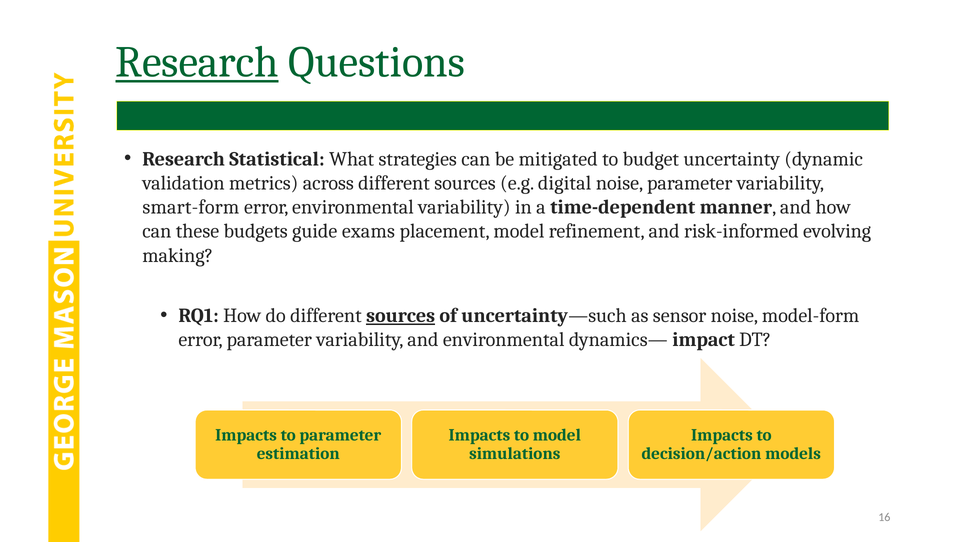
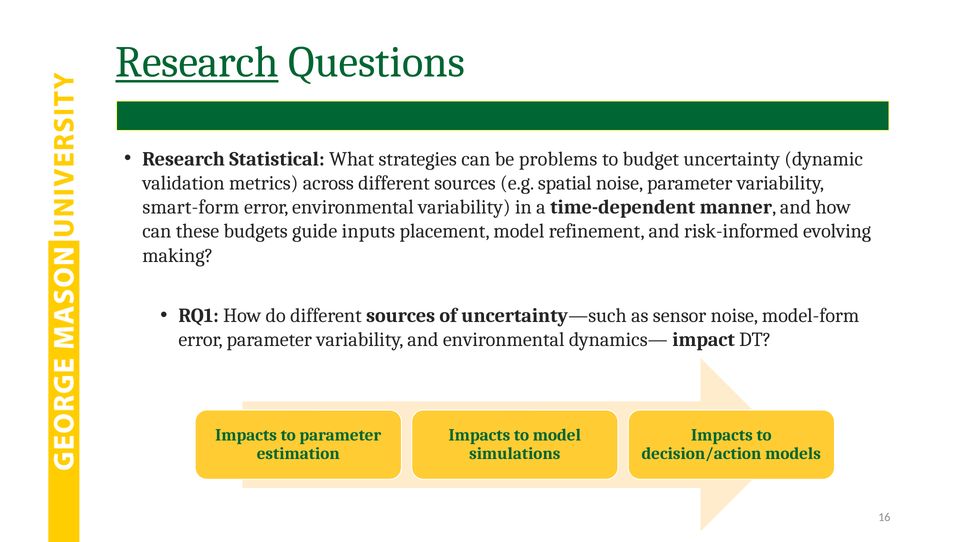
mitigated: mitigated -> problems (558, 159)
digital: digital -> spatial (565, 183)
exams: exams -> inputs (368, 231)
sources underline: present -> none (401, 316)
